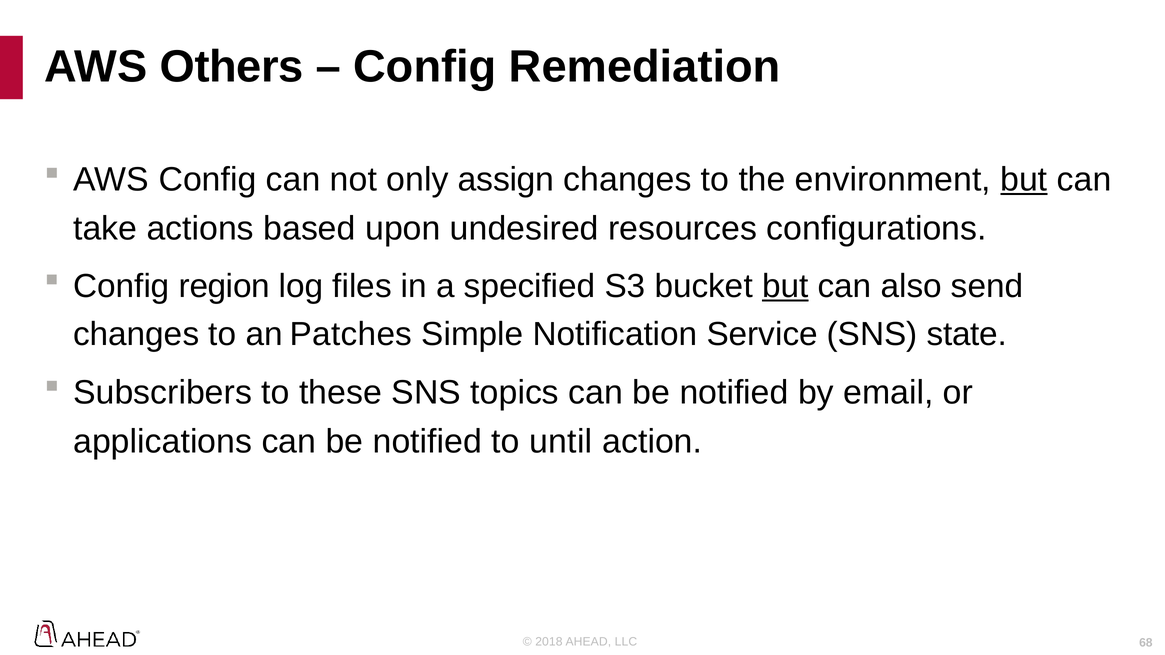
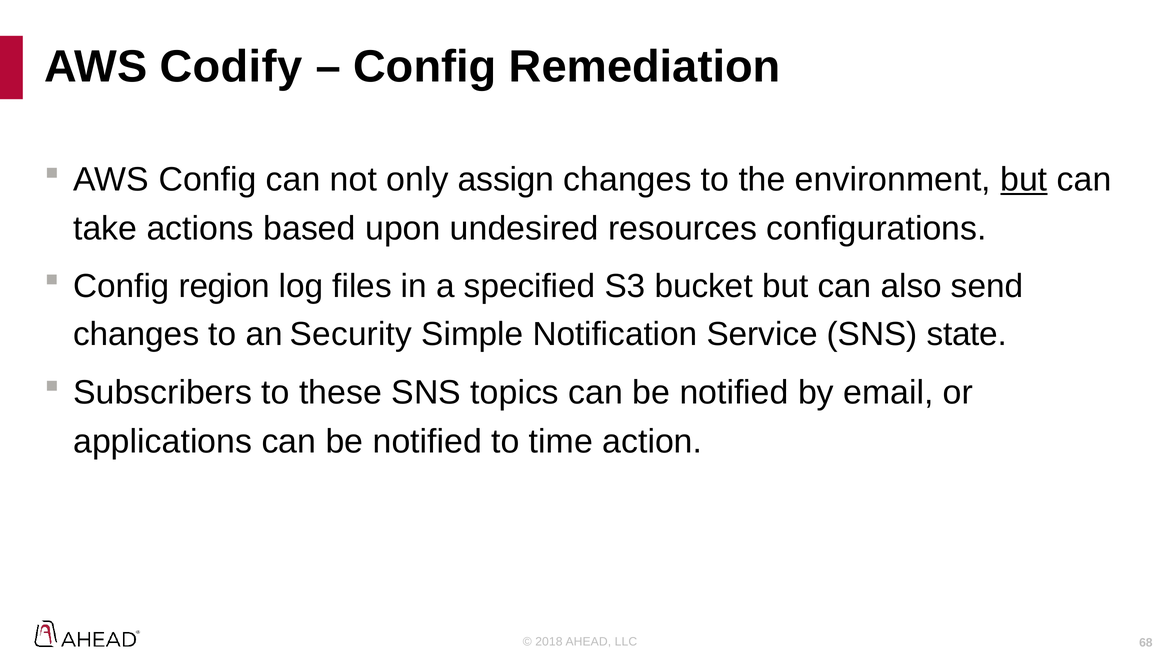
Others: Others -> Codify (231, 67)
but underline: present -> none (785, 287)
Patches: Patches -> Security (351, 335)
until: until -> time (561, 442)
